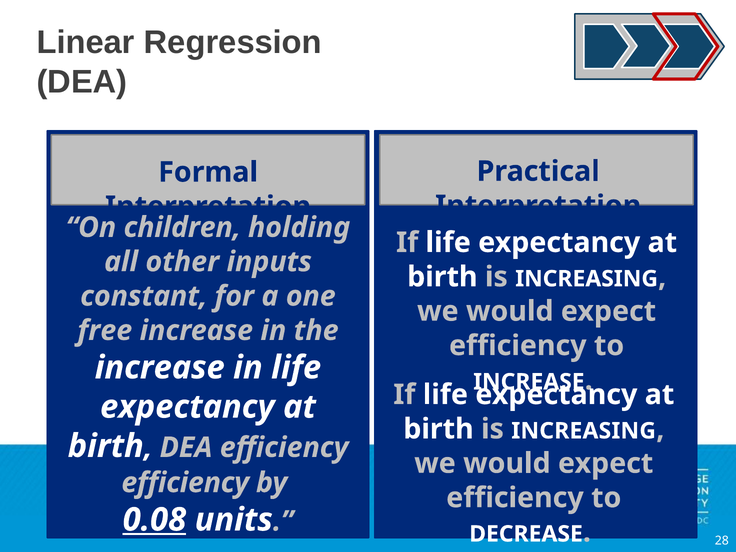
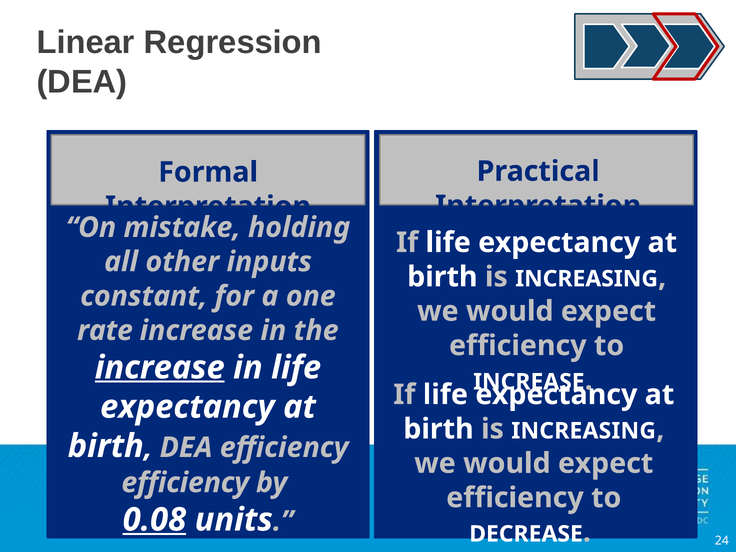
children: children -> mistake (182, 227)
free: free -> rate (105, 331)
increase underline: none -> present (160, 368)
28: 28 -> 24 (722, 541)
